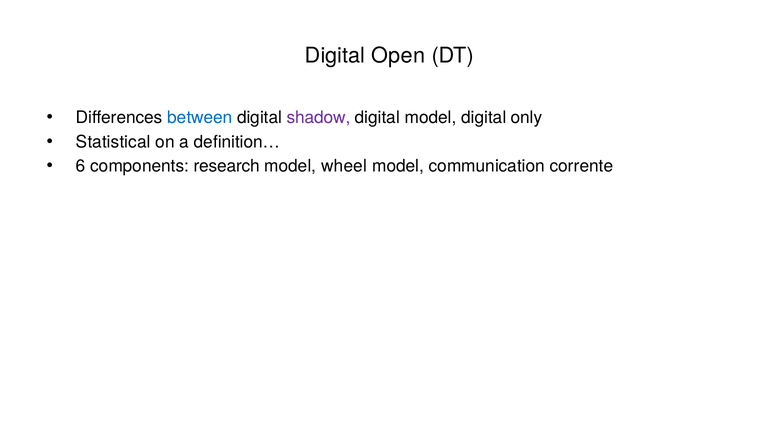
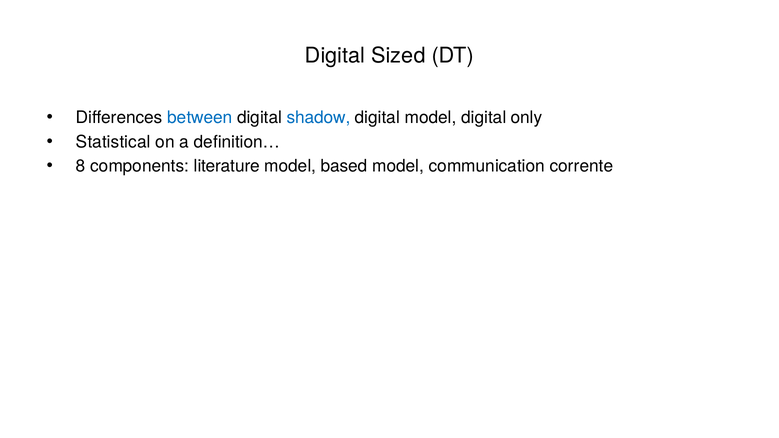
Open: Open -> Sized (398, 56)
shadow colour: purple -> blue (319, 118)
6: 6 -> 8 (81, 166)
research: research -> literature (227, 166)
wheel: wheel -> based (344, 166)
